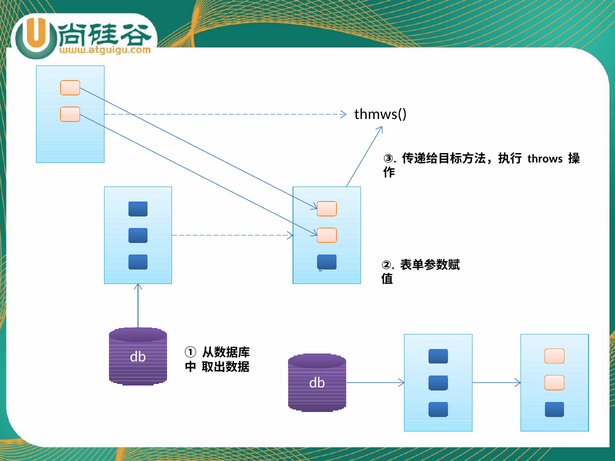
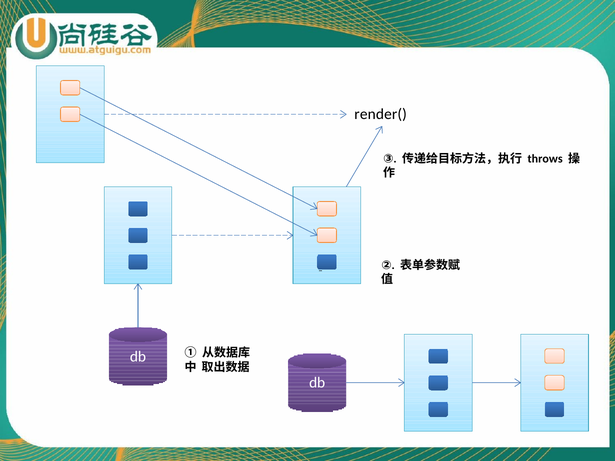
thmws(: thmws( -> render( (381, 114)
